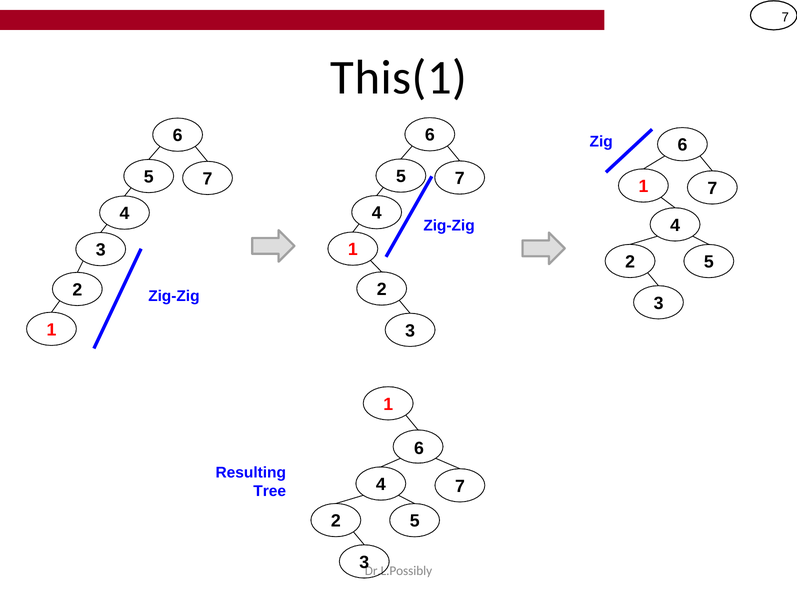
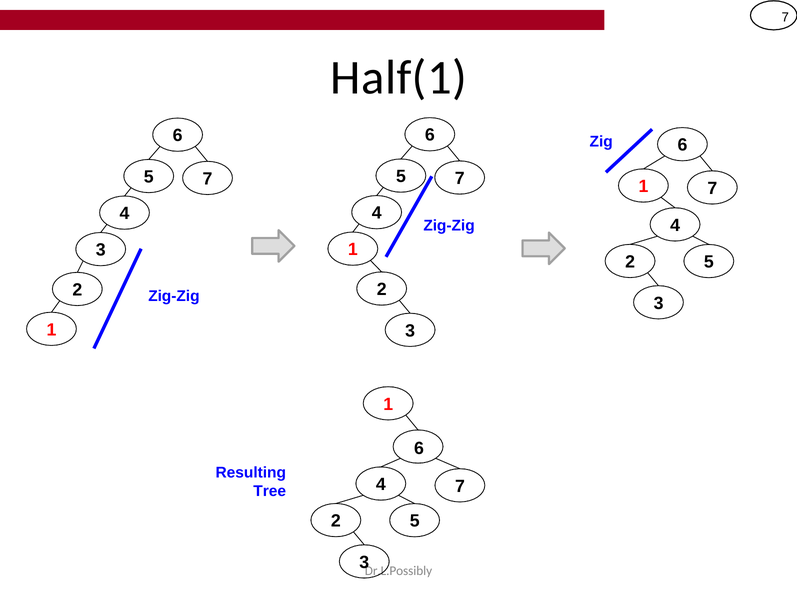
This(1: This(1 -> Half(1 (399, 78)
